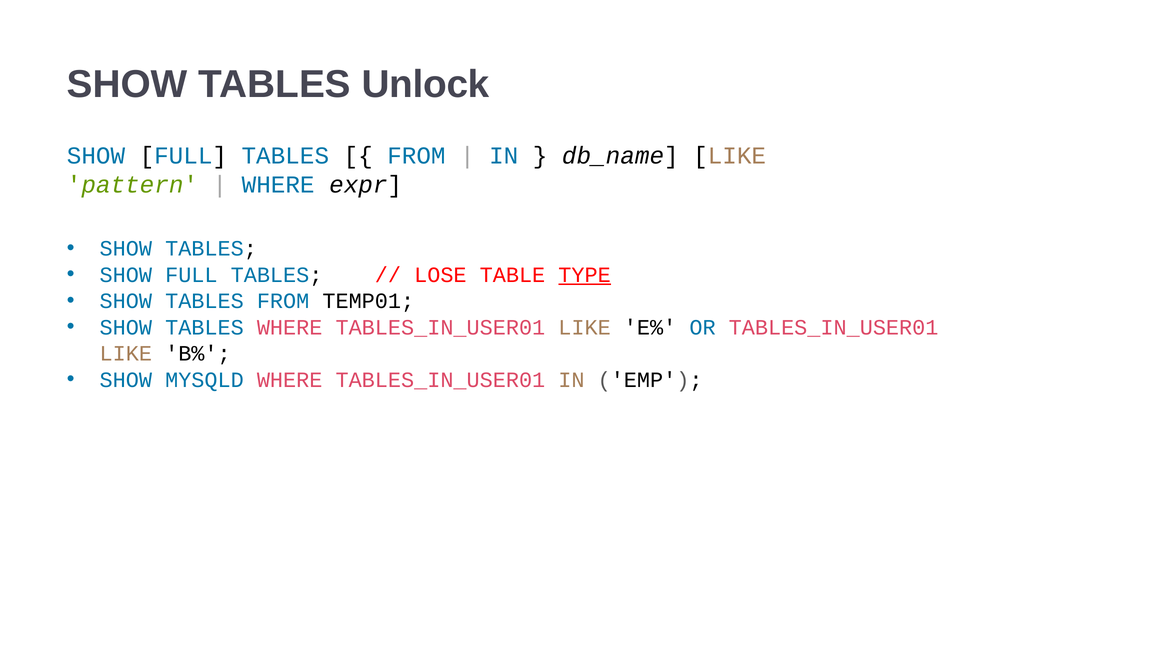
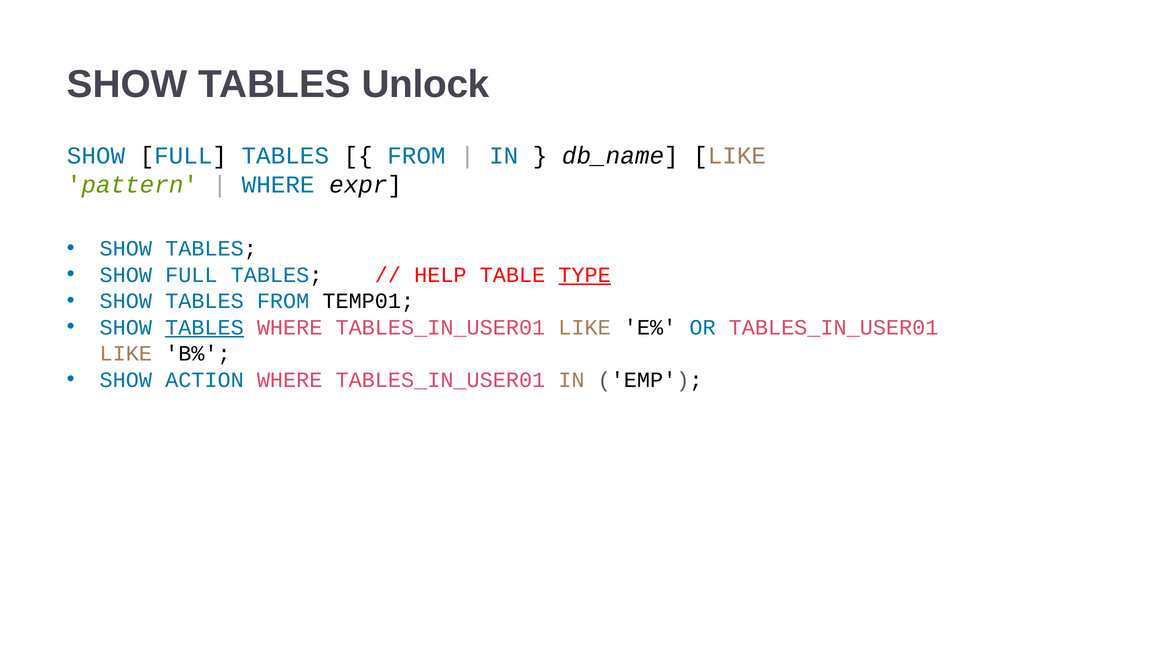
LOSE: LOSE -> HELP (440, 275)
TABLES underline: none -> present (204, 327)
MYSQLD: MYSQLD -> ACTION (204, 380)
